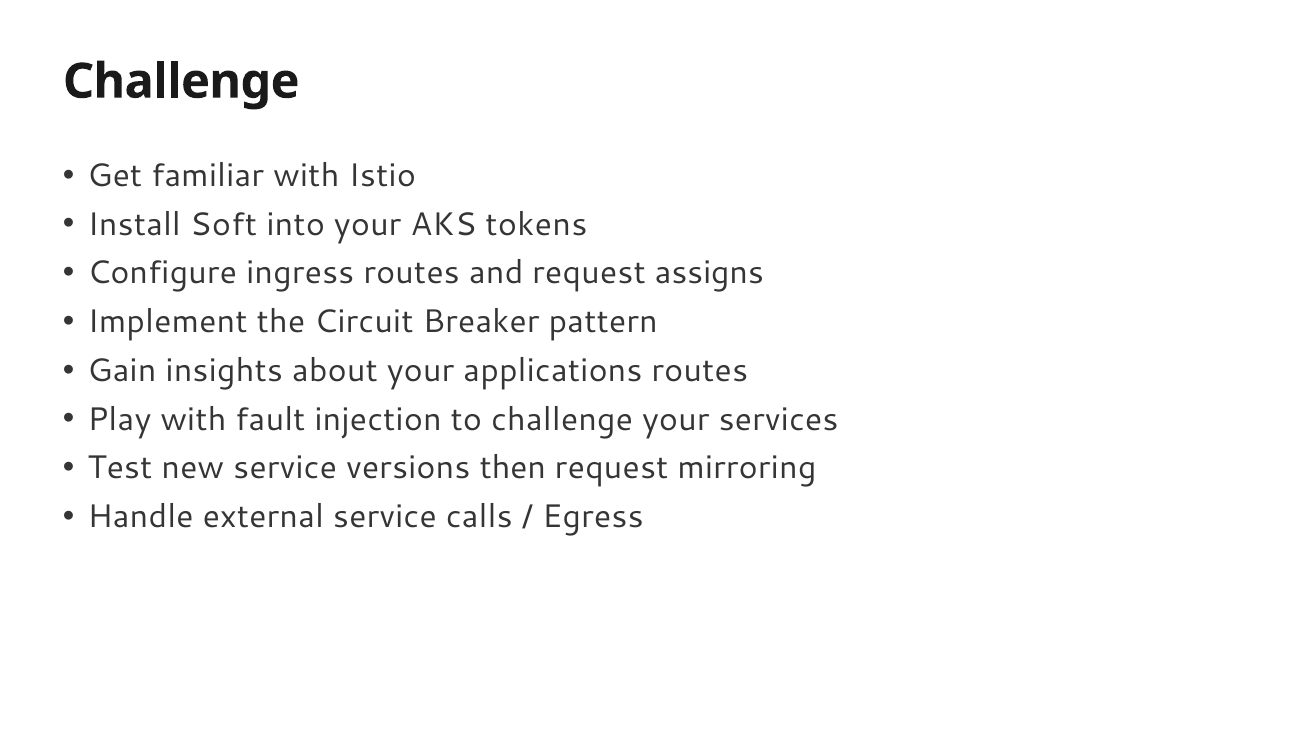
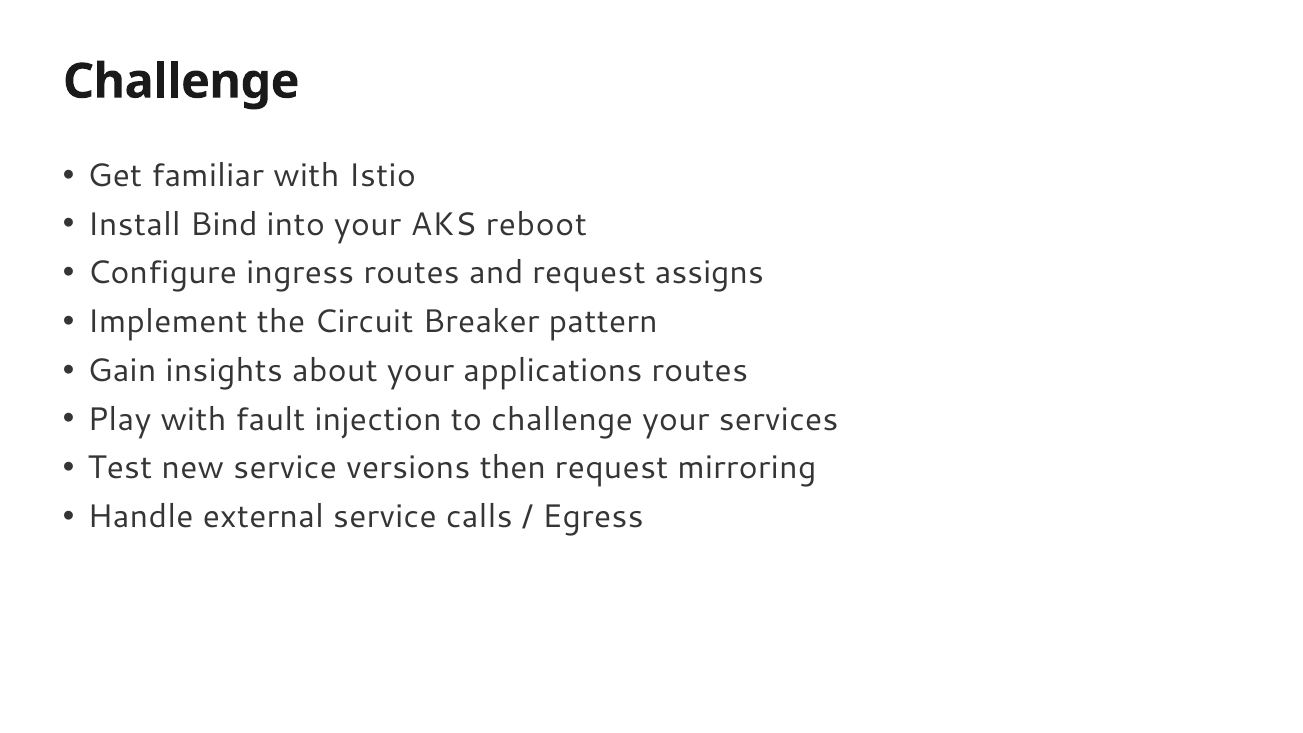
Soft: Soft -> Bind (224, 224)
tokens: tokens -> reboot (536, 224)
